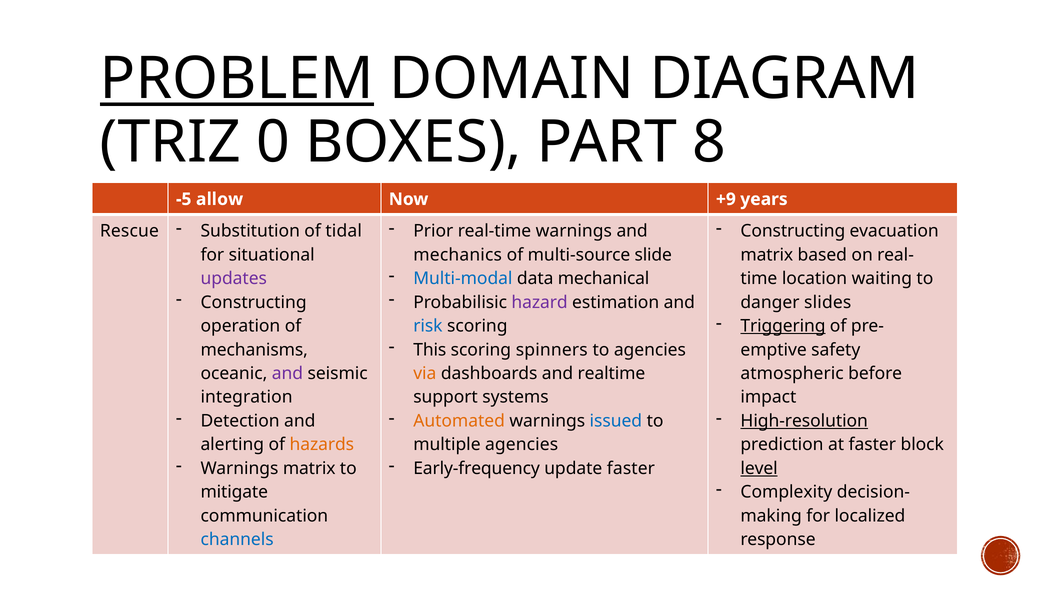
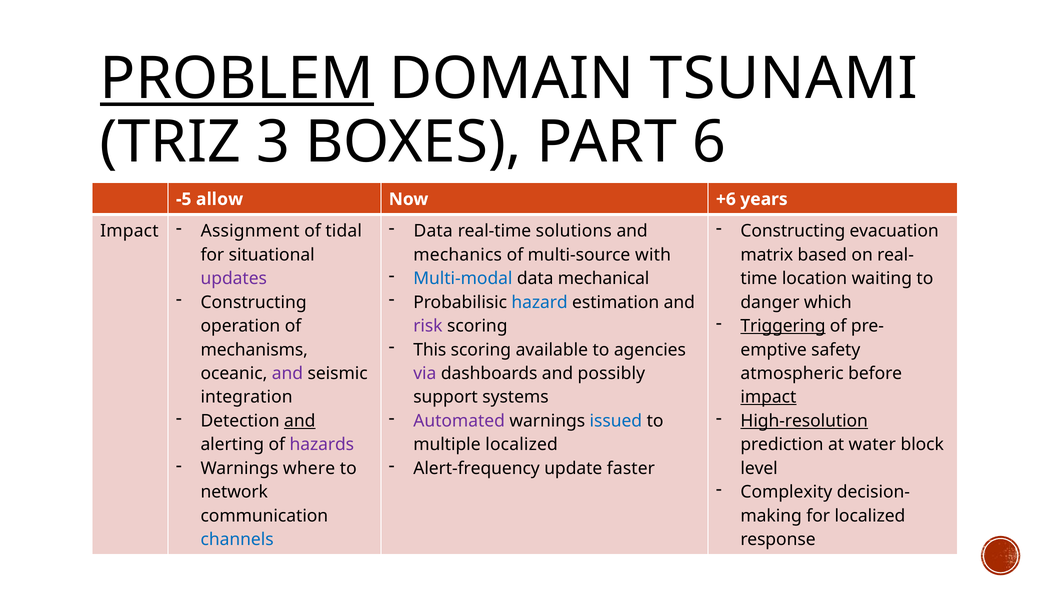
DIAGRAM: DIAGRAM -> TSUNAMI (784, 79)
0: 0 -> 3 (273, 142)
8: 8 -> 6 (709, 142)
+9: +9 -> +6 (726, 199)
Prior: Prior -> Data (433, 231)
real-time warnings: warnings -> solutions (574, 231)
Rescue: Rescue -> Impact (129, 231)
Substitution: Substitution -> Assignment (250, 231)
slide: slide -> with (653, 255)
hazard colour: purple -> blue (540, 302)
slides: slides -> which (828, 302)
risk colour: blue -> purple (428, 326)
spinners: spinners -> available (552, 350)
via colour: orange -> purple (425, 374)
realtime: realtime -> possibly (611, 374)
impact underline: none -> present (768, 397)
and underline: none -> present (300, 421)
Automated colour: orange -> purple (459, 421)
hazards colour: orange -> purple (322, 445)
multiple agencies: agencies -> localized (522, 445)
at faster: faster -> water (872, 445)
Warnings matrix: matrix -> where (309, 468)
Early-frequency: Early-frequency -> Alert-frequency (477, 468)
level underline: present -> none (759, 468)
mitigate: mitigate -> network (234, 492)
